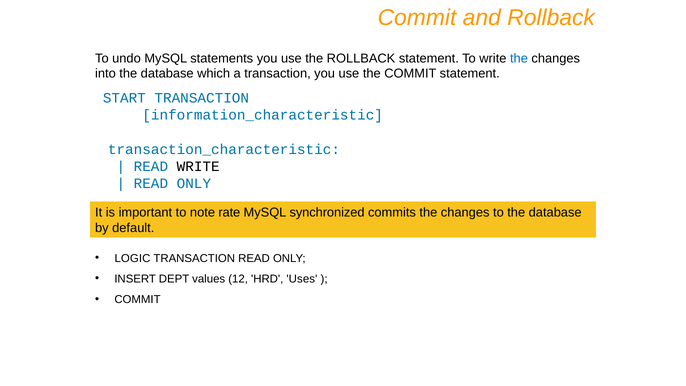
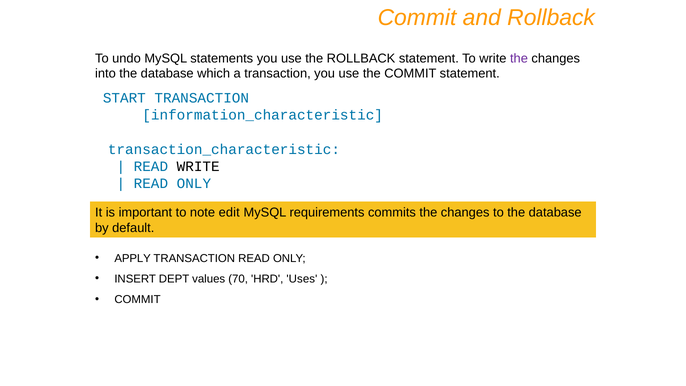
the colour: blue -> purple (519, 58)
rate: rate -> edit (229, 213)
synchronized: synchronized -> requirements (327, 213)
LOGIC: LOGIC -> APPLY (133, 258)
12: 12 -> 70 (238, 279)
